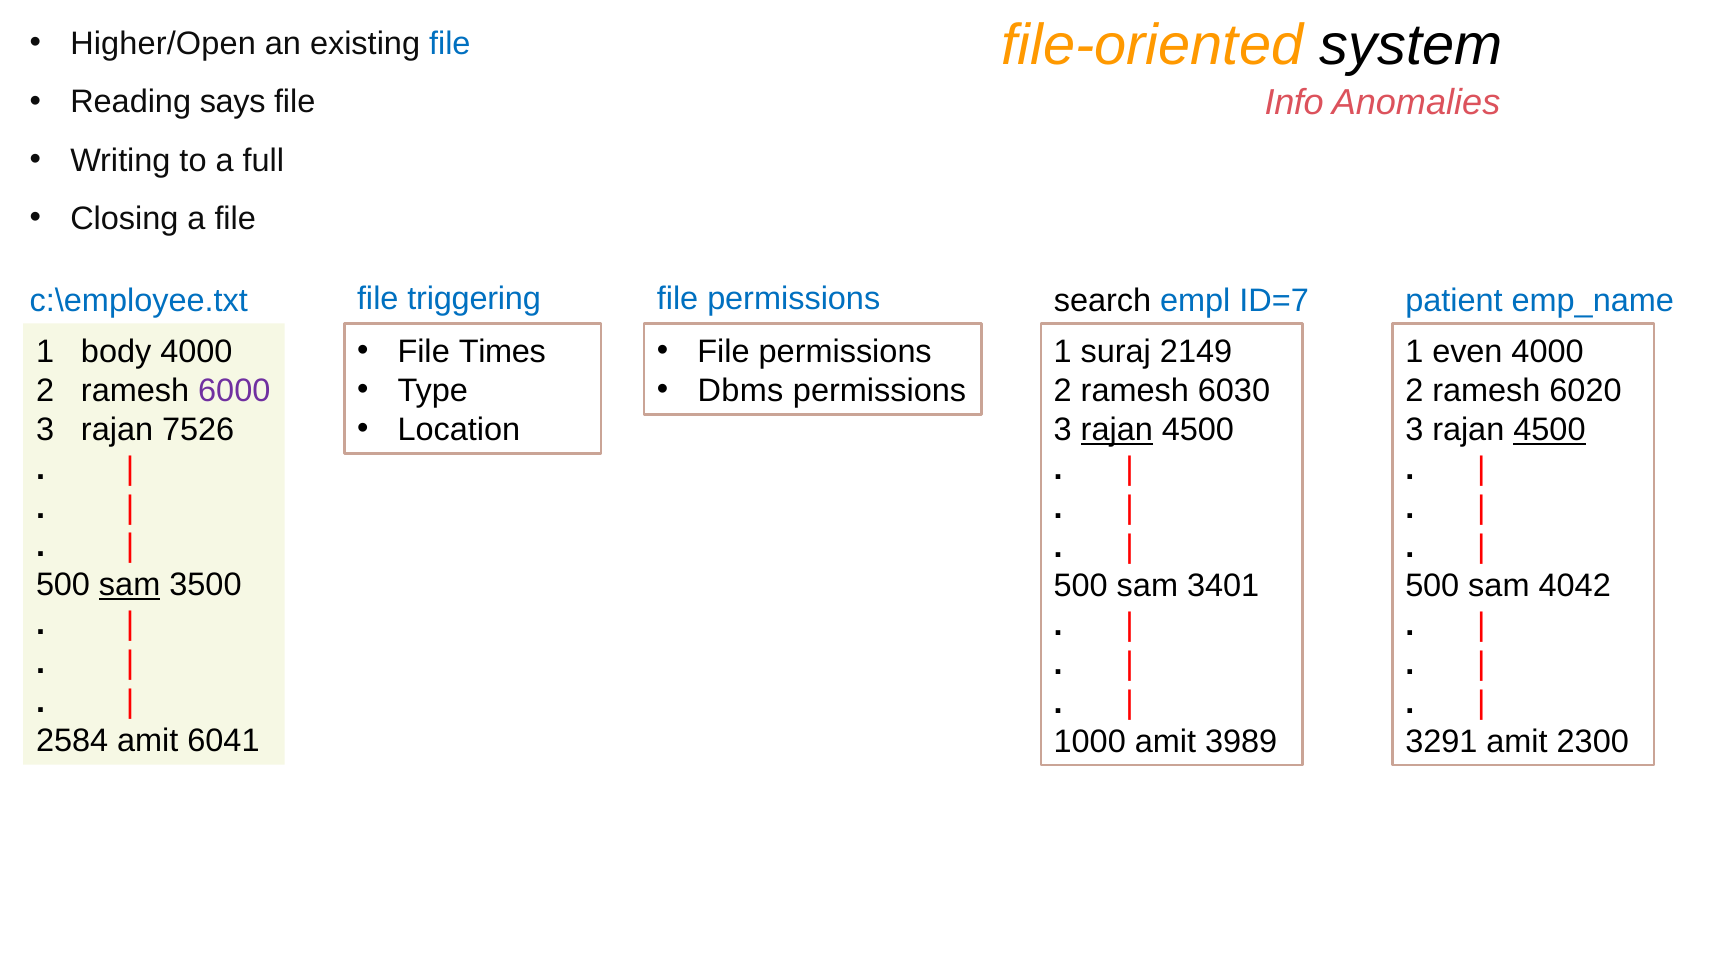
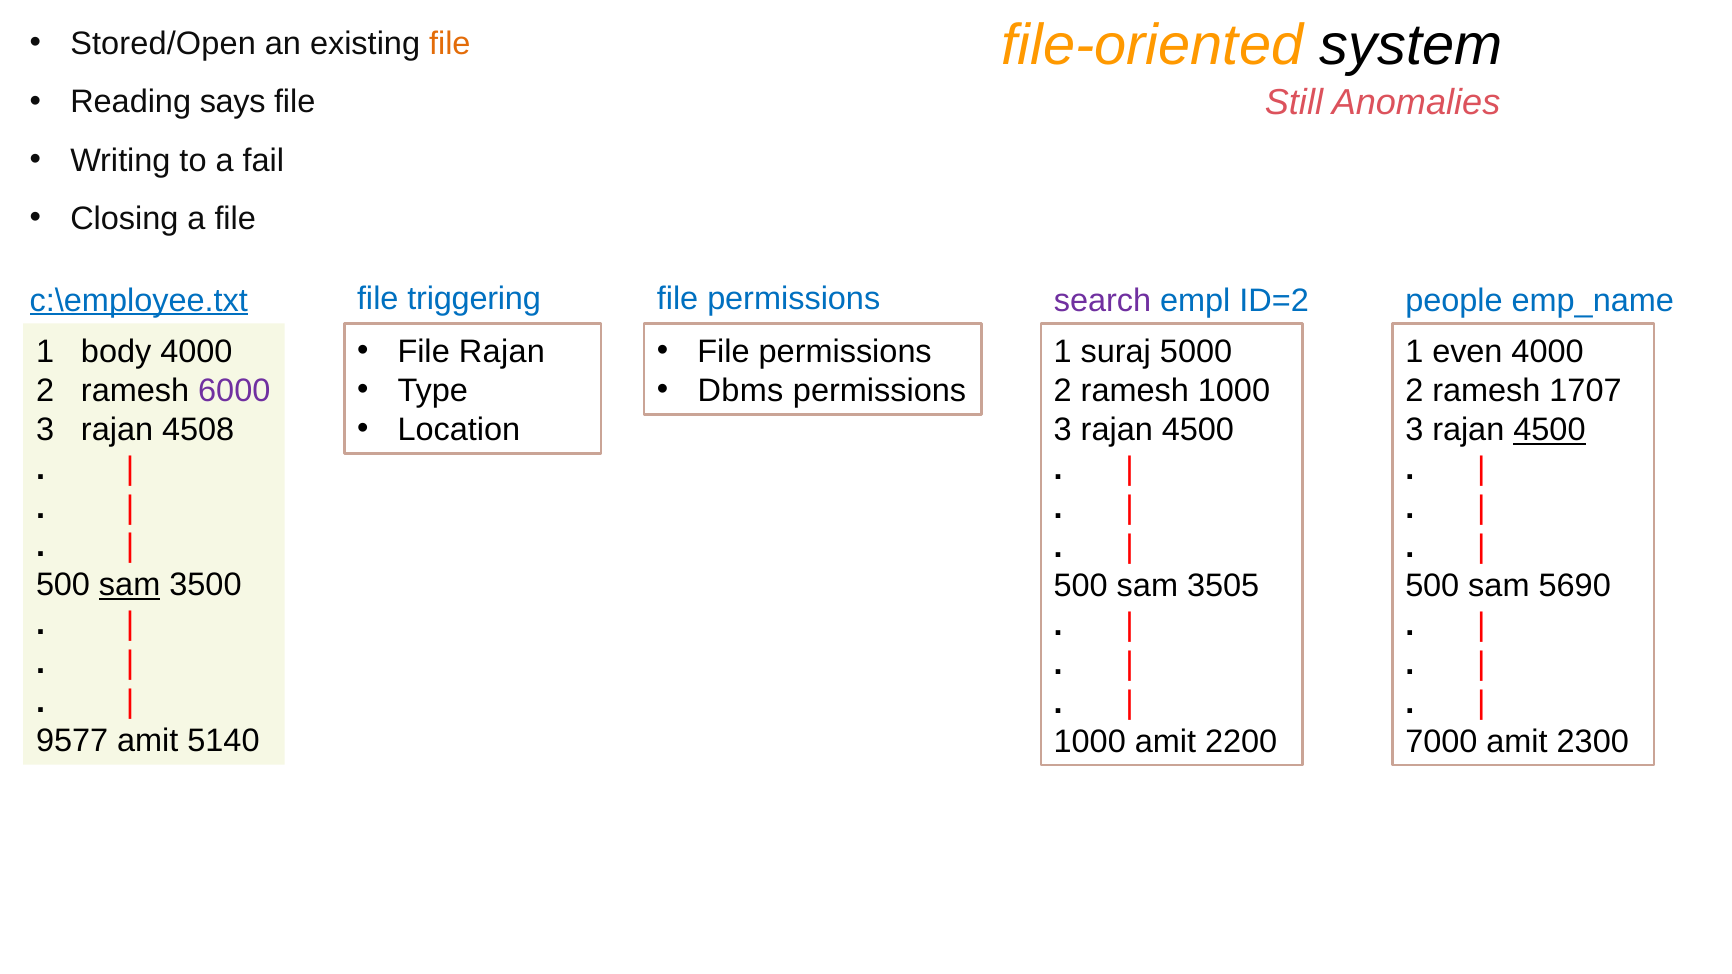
Higher/Open: Higher/Open -> Stored/Open (163, 44)
file colour: blue -> orange (450, 44)
Info: Info -> Still (1294, 103)
full: full -> fail (263, 161)
search colour: black -> purple (1102, 301)
ID=7: ID=7 -> ID=2 (1274, 301)
c:\employee.txt underline: none -> present (139, 300)
patient: patient -> people (1454, 301)
File Times: Times -> Rajan (502, 352)
2149: 2149 -> 5000 (1196, 352)
ramesh 6030: 6030 -> 1000 (1234, 391)
6020: 6020 -> 1707 (1585, 391)
7526: 7526 -> 4508 (198, 430)
rajan underline: present -> none (1117, 430)
3401: 3401 -> 3505 (1223, 586)
4042: 4042 -> 5690 (1575, 586)
2584: 2584 -> 9577 (72, 741)
6041: 6041 -> 5140 (223, 741)
3989: 3989 -> 2200 (1241, 742)
3291: 3291 -> 7000 (1441, 742)
